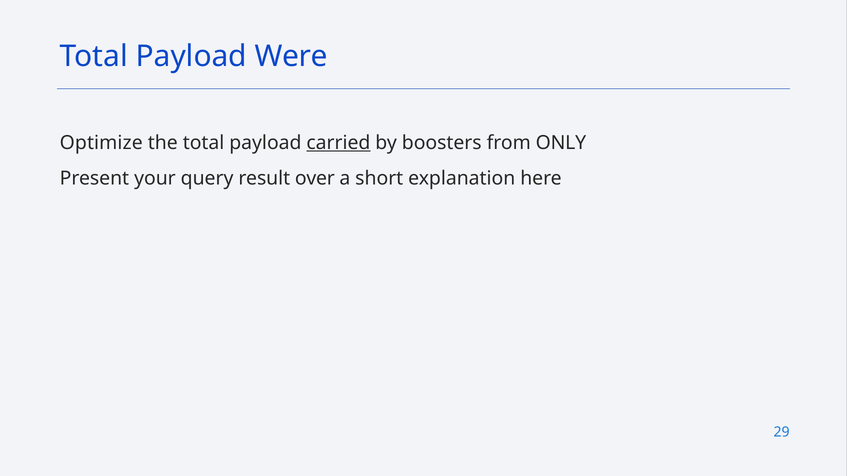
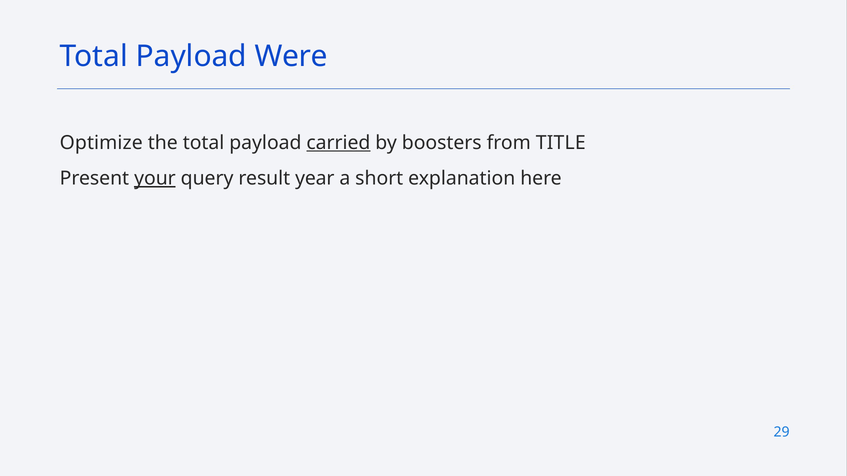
ONLY: ONLY -> TITLE (561, 143)
your underline: none -> present (155, 179)
over: over -> year (315, 179)
